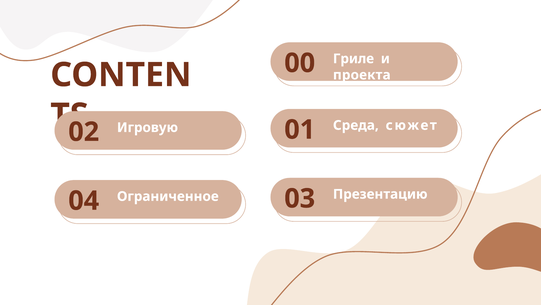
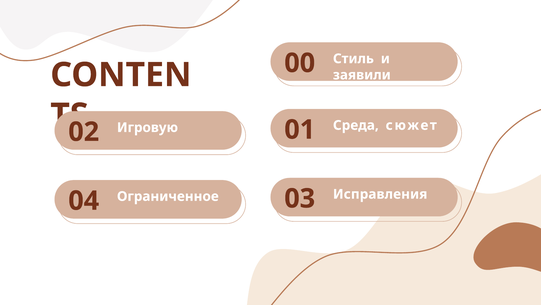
Гриле: Гриле -> Стиль (353, 59)
проекта: проекта -> заявили (362, 75)
Презентацию: Презентацию -> Исправления (380, 194)
